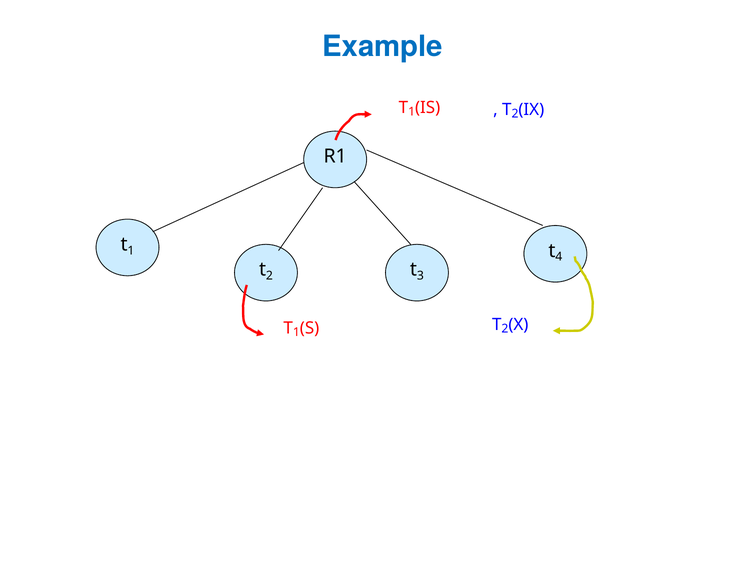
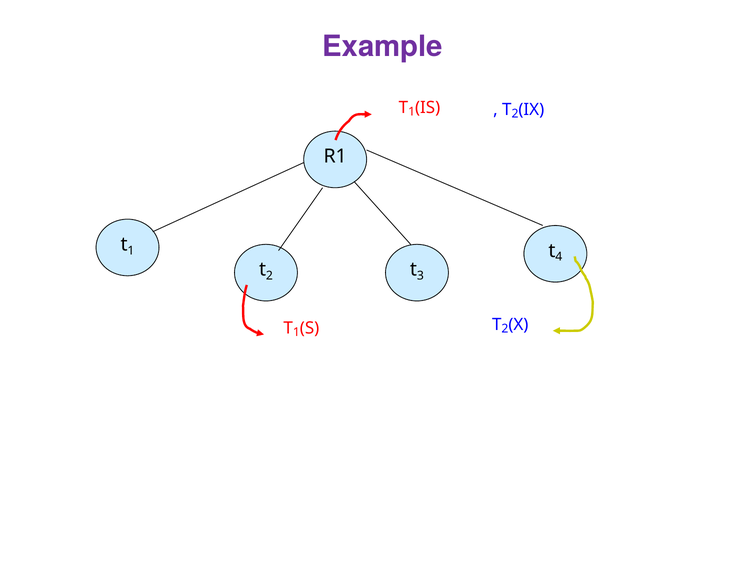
Example colour: blue -> purple (382, 47)
